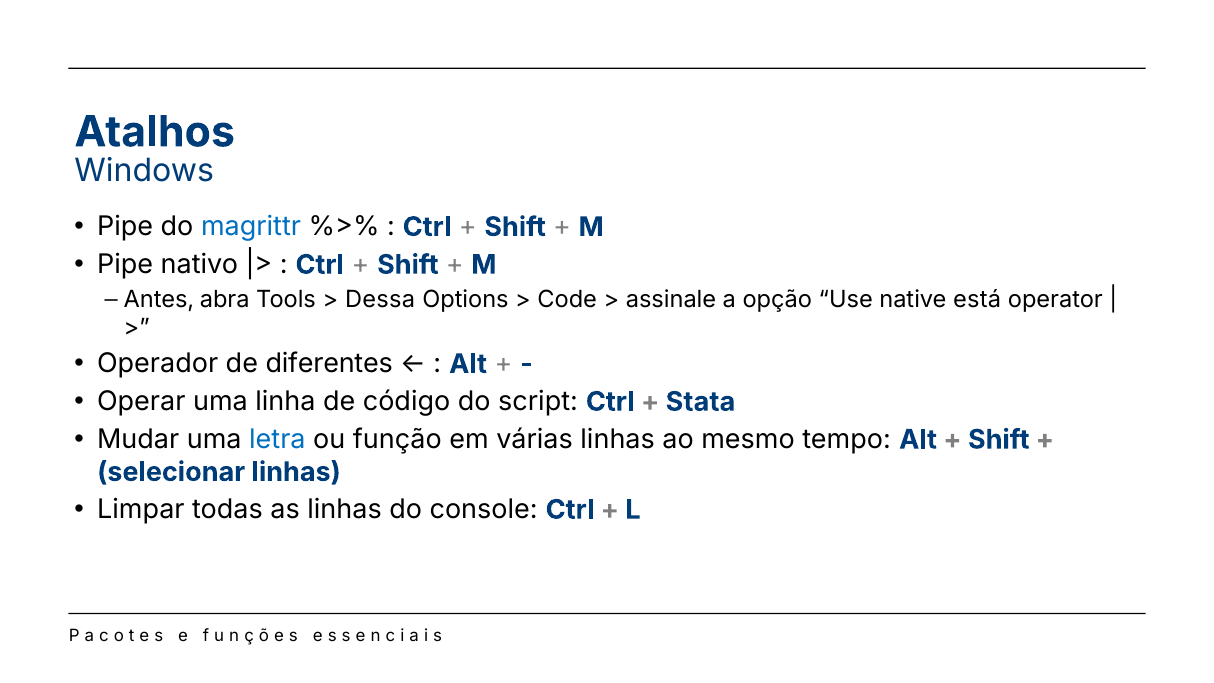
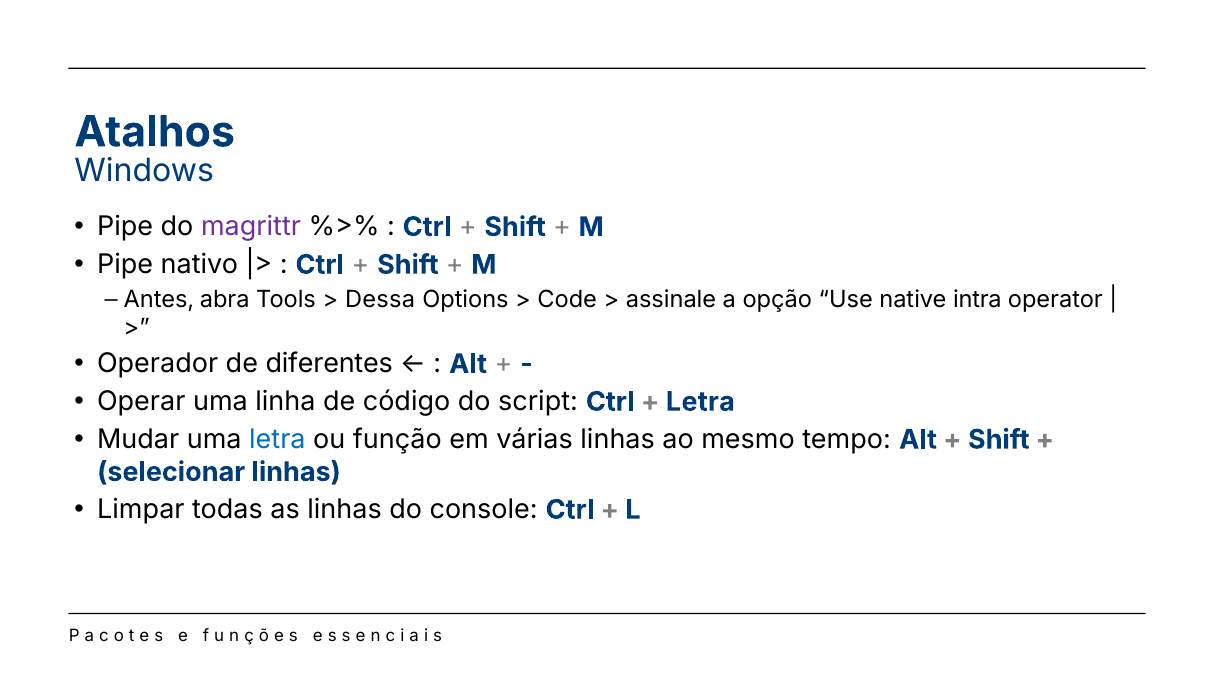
magrittr colour: blue -> purple (251, 227)
está: está -> intra (977, 300)
Stata: Stata -> Letra (700, 402)
